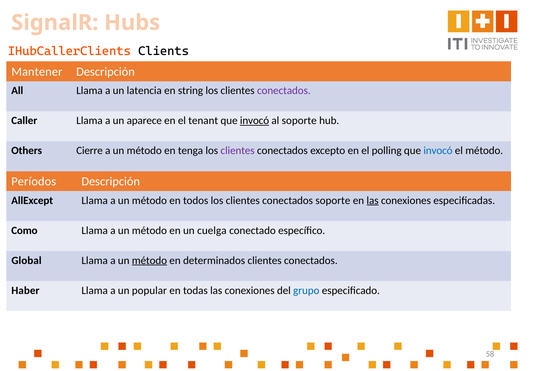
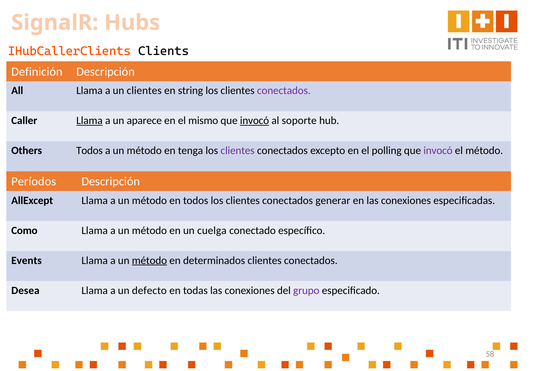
Mantener: Mantener -> Definición (37, 72)
un latencia: latencia -> clientes (144, 91)
Llama underline: none -> present (89, 121)
tenant: tenant -> mismo (203, 121)
Others Cierre: Cierre -> Todos (90, 151)
invocó colour: blue -> purple (438, 151)
conectados soporte: soporte -> generar (333, 200)
las underline: present -> none (373, 200)
Global: Global -> Events (27, 260)
Haber: Haber -> Desea (25, 290)
popular: popular -> defecto (149, 290)
grupo colour: blue -> purple (306, 290)
